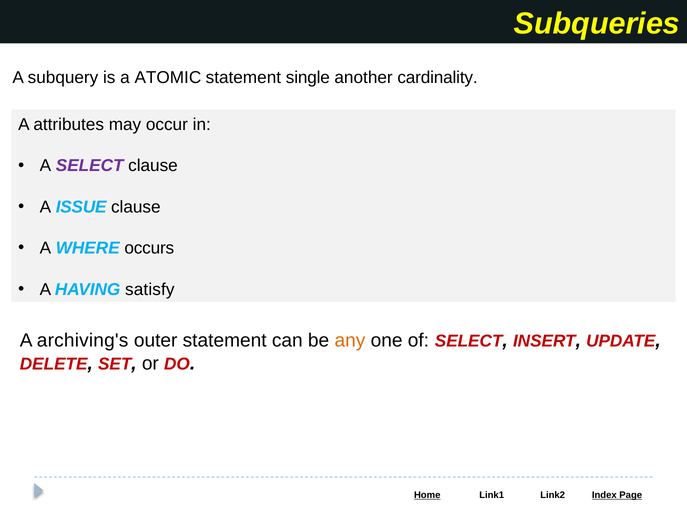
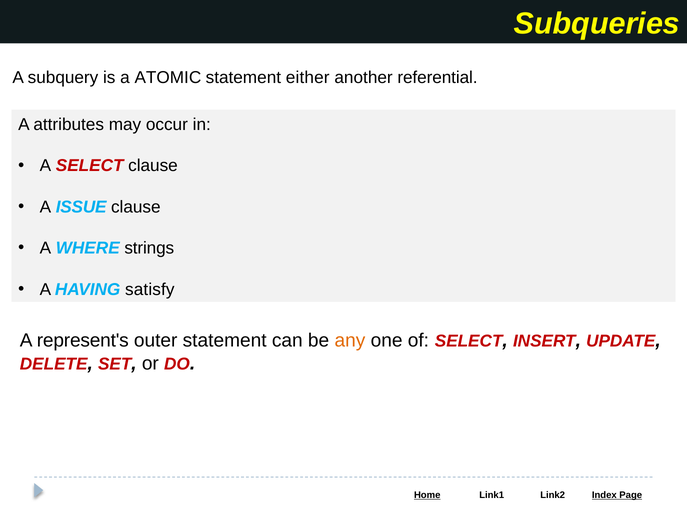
single: single -> either (308, 78)
cardinality: cardinality -> referential (437, 78)
SELECT colour: purple -> red (90, 166)
occurs: occurs -> strings (149, 248)
archiving's: archiving's -> represent's (83, 341)
